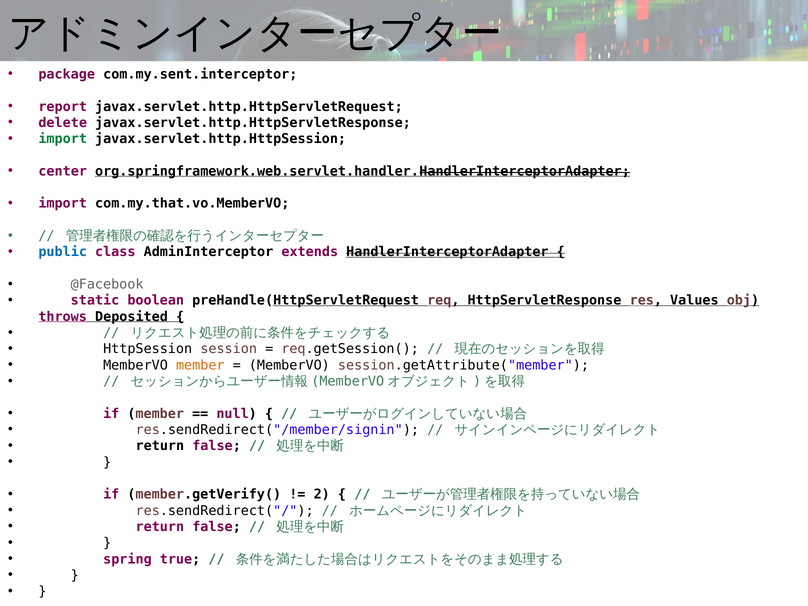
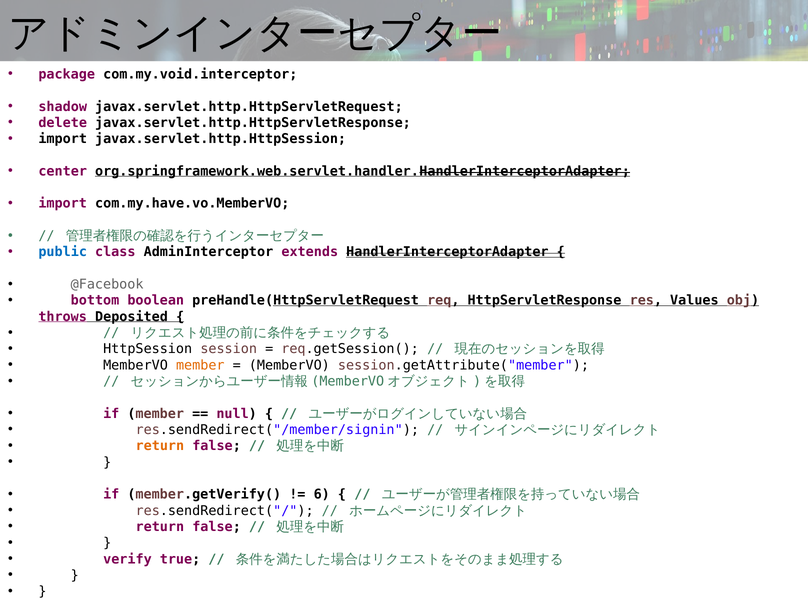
com.my.sent.interceptor: com.my.sent.interceptor -> com.my.void.interceptor (200, 74)
report: report -> shadow (63, 107)
import colour: green -> black (63, 139)
com.my.that.vo.MemberVO: com.my.that.vo.MemberVO -> com.my.have.vo.MemberVO (192, 204)
static: static -> bottom (95, 300)
return colour: black -> orange (160, 446)
2: 2 -> 6 (322, 494)
spring: spring -> verify (127, 559)
